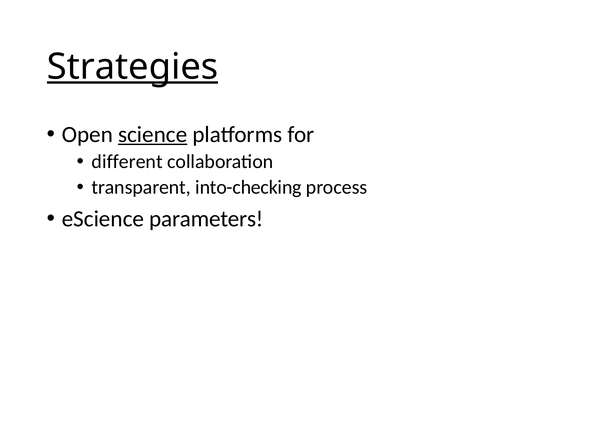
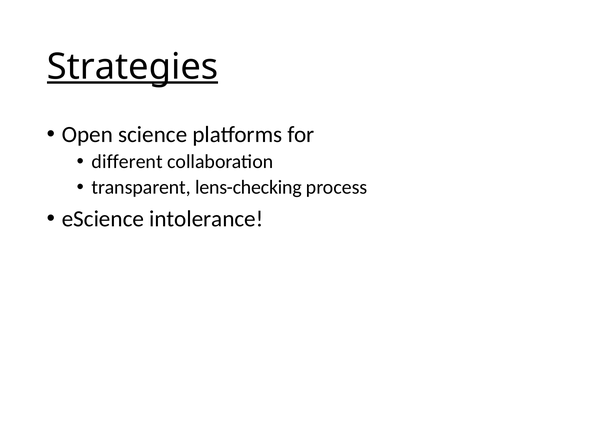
science underline: present -> none (153, 134)
into-checking: into-checking -> lens-checking (248, 187)
parameters: parameters -> intolerance (206, 219)
